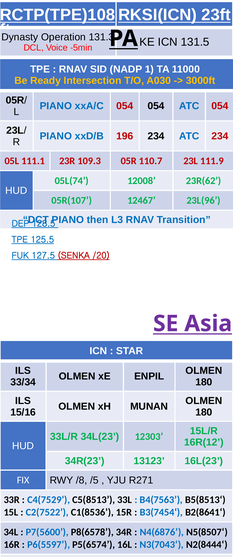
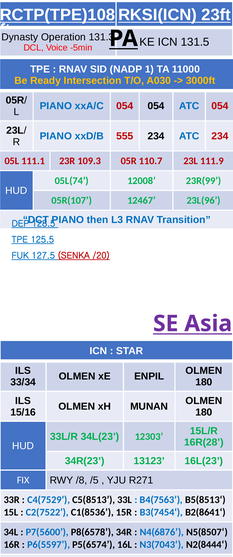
196: 196 -> 555 (125, 136)
23R(62: 23R(62 -> 23R(99 (204, 181)
16R(12: 16R(12 -> 16R(28 (204, 443)
